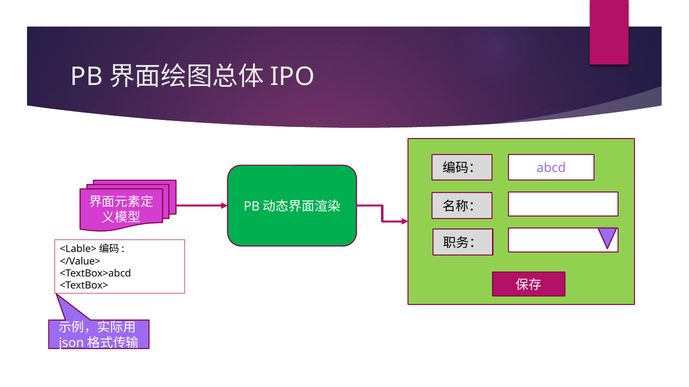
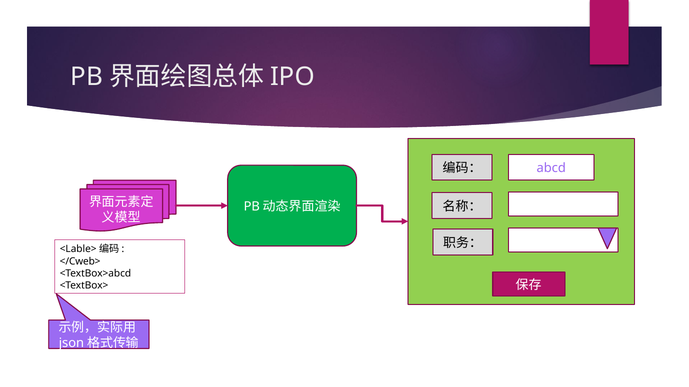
</Value>: </Value> -> </Cweb> (80, 262)
